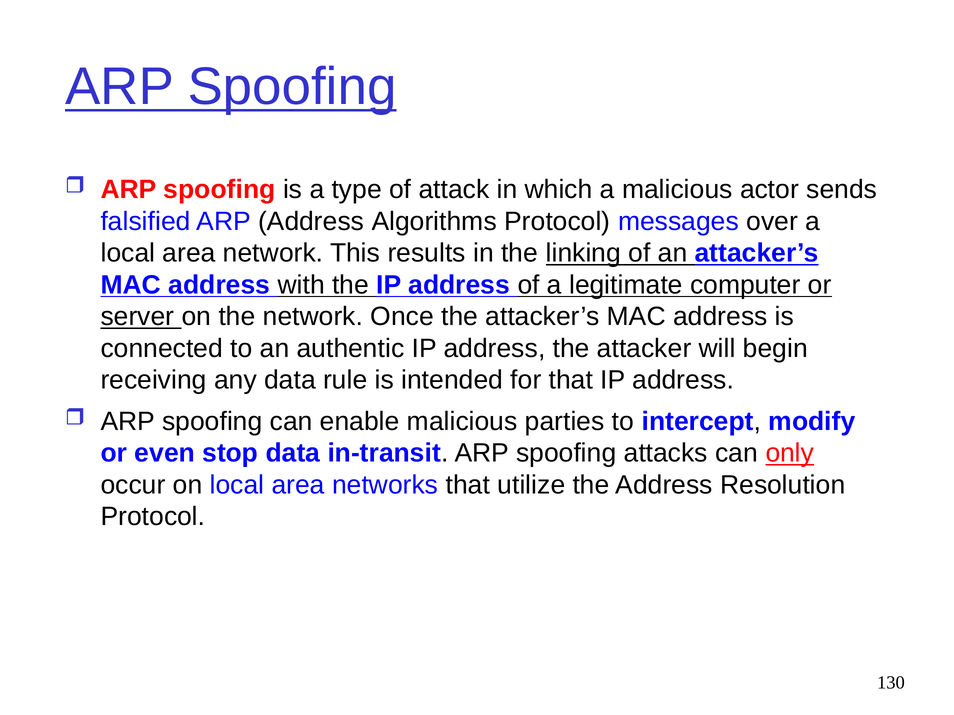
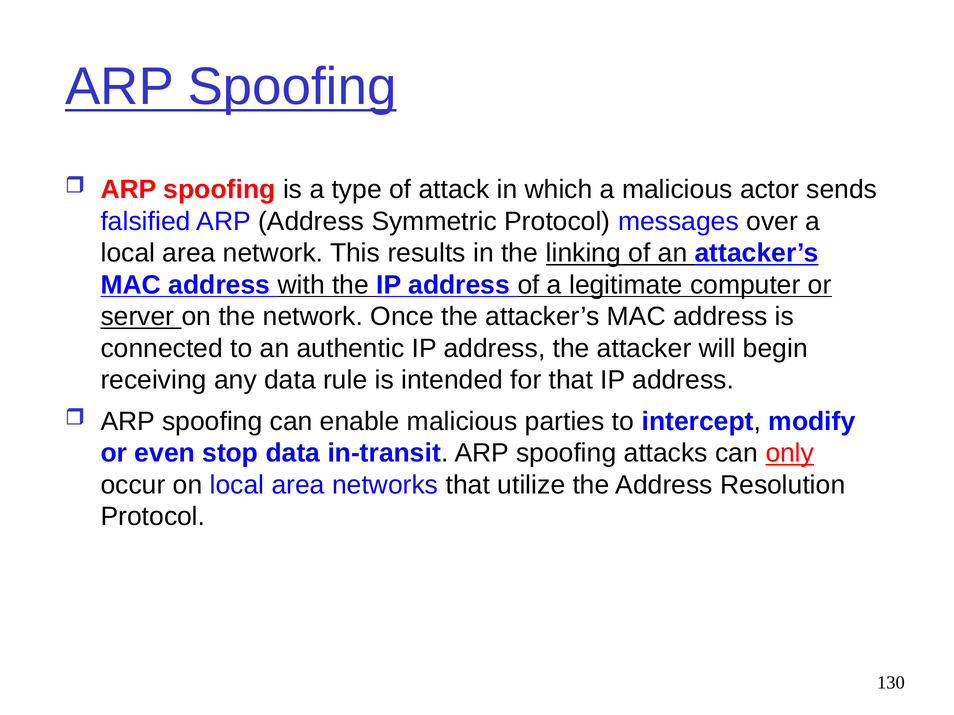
Algorithms: Algorithms -> Symmetric (434, 221)
